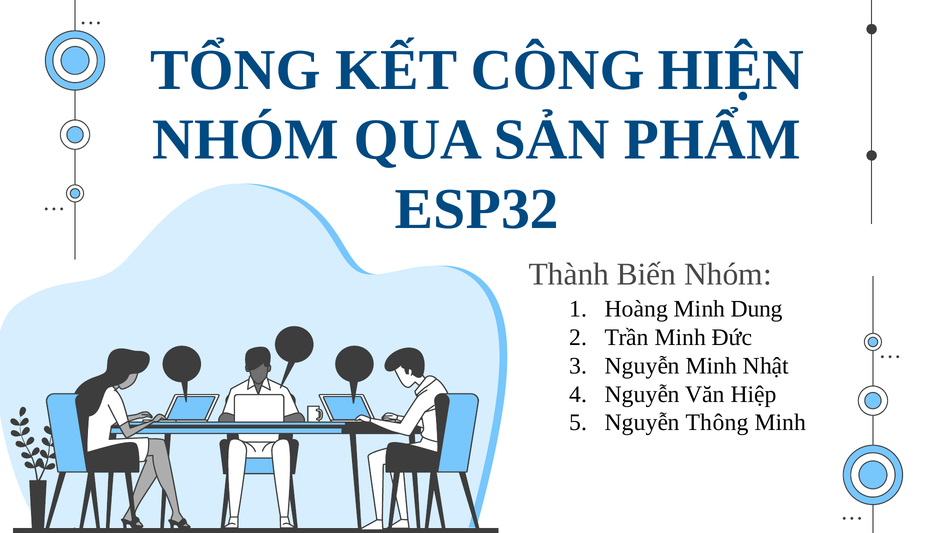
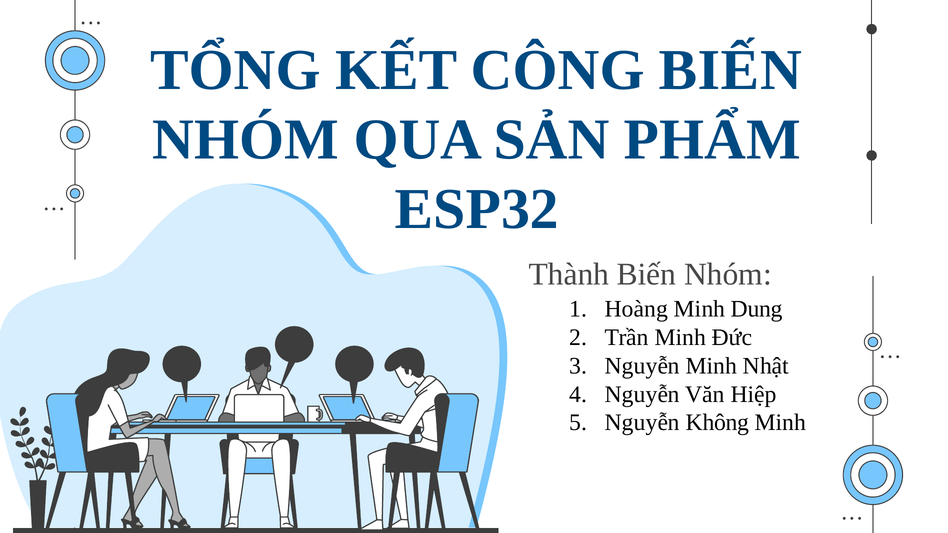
CÔNG HIỆN: HIỆN -> BIẾN (730, 70)
Thông: Thông -> Không (717, 423)
